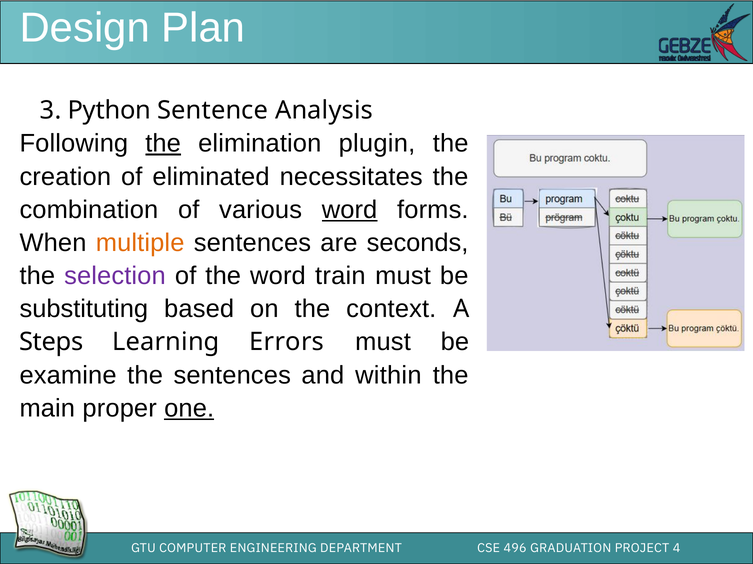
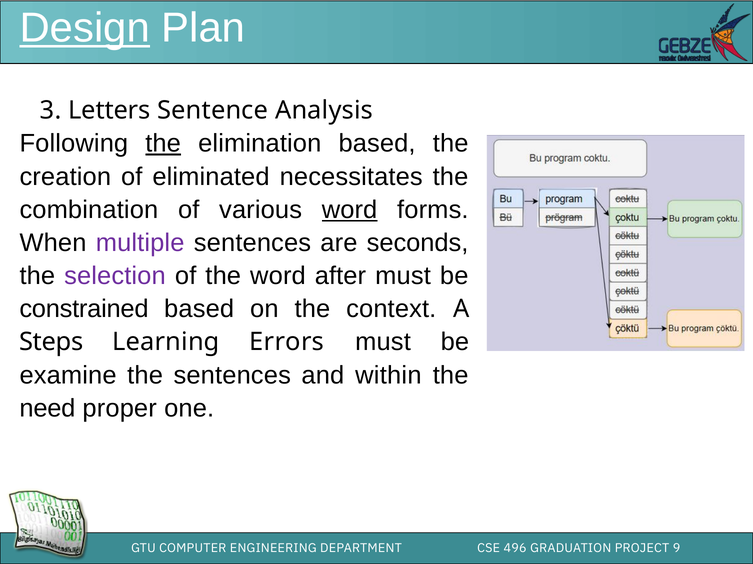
Design underline: none -> present (85, 28)
Python: Python -> Letters (109, 111)
elimination plugin: plugin -> based (377, 144)
multiple colour: orange -> purple (140, 243)
train: train -> after (340, 276)
substituting: substituting -> constrained (84, 309)
main: main -> need (47, 409)
one underline: present -> none (189, 409)
4: 4 -> 9 (677, 549)
